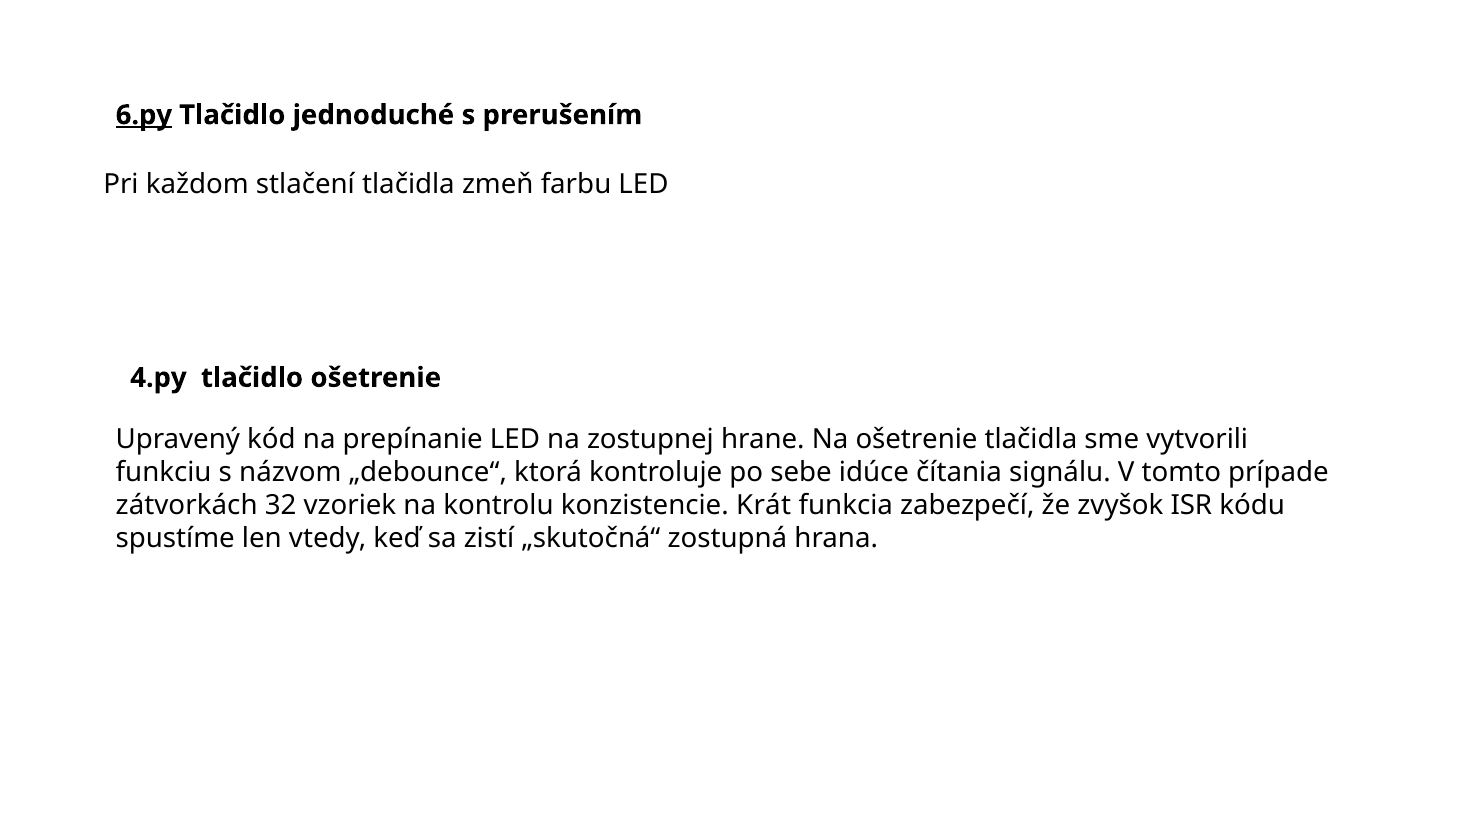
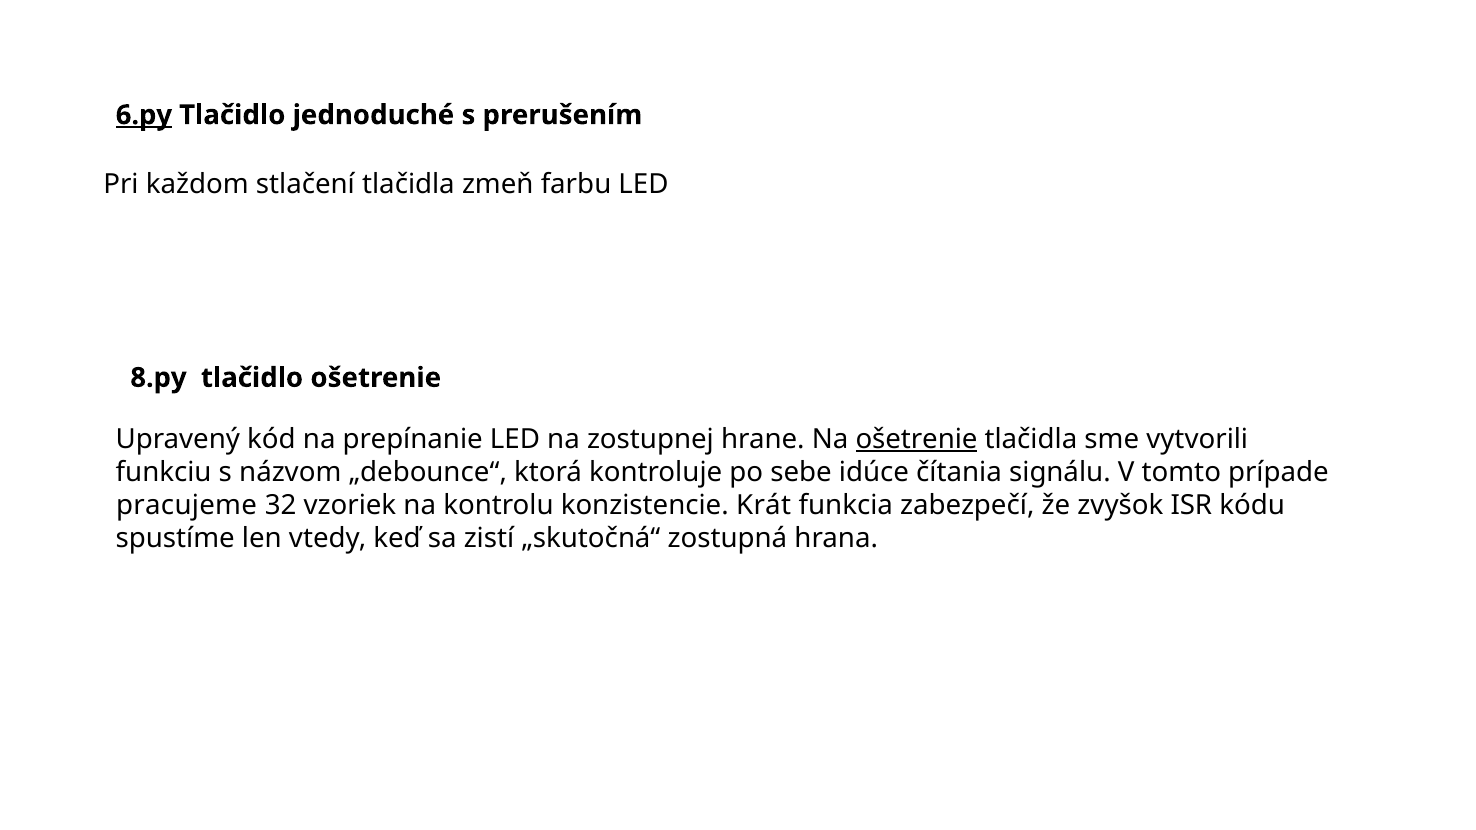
4.py: 4.py -> 8.py (158, 378)
ošetrenie underline: none -> present (916, 439)
zátvorkách: zátvorkách -> pracujeme (187, 505)
